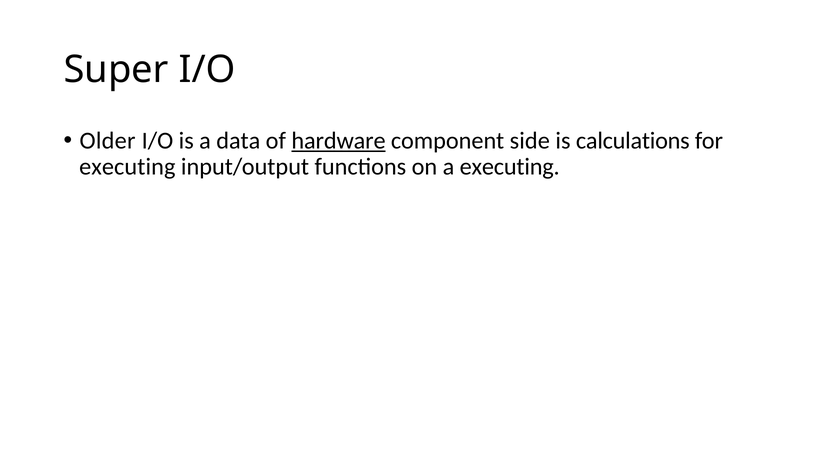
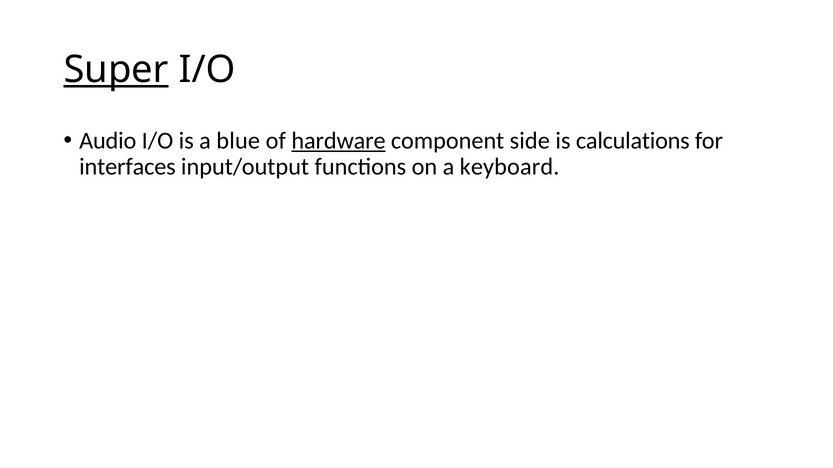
Super underline: none -> present (116, 70)
Older: Older -> Audio (108, 141)
data: data -> blue (238, 141)
executing: executing -> interfaces (127, 167)
a executing: executing -> keyboard (510, 167)
